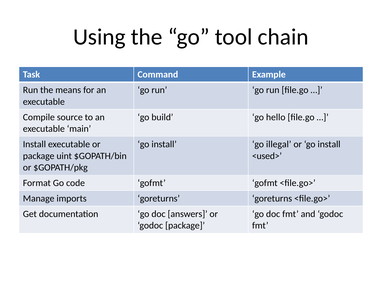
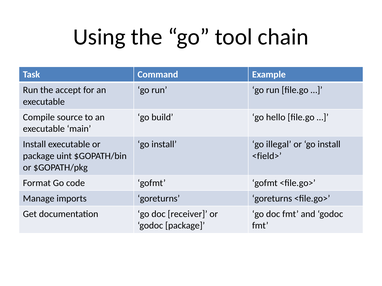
means: means -> accept (68, 90)
<used>: <used> -> <field> (267, 156)
answers: answers -> receiver (188, 214)
